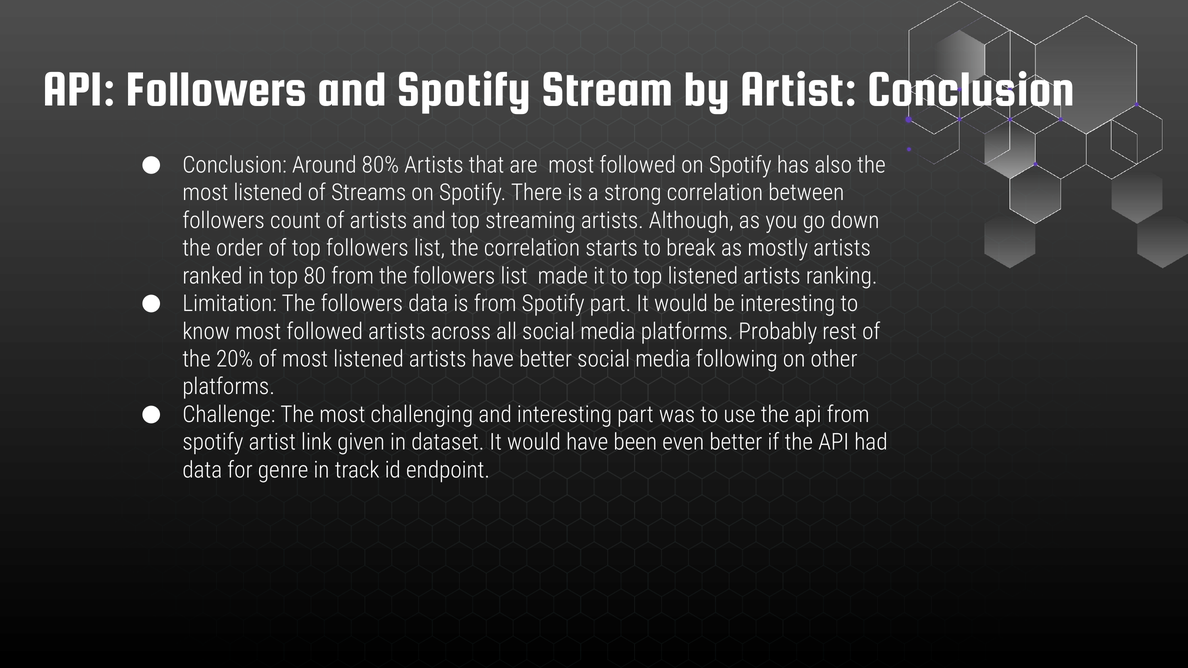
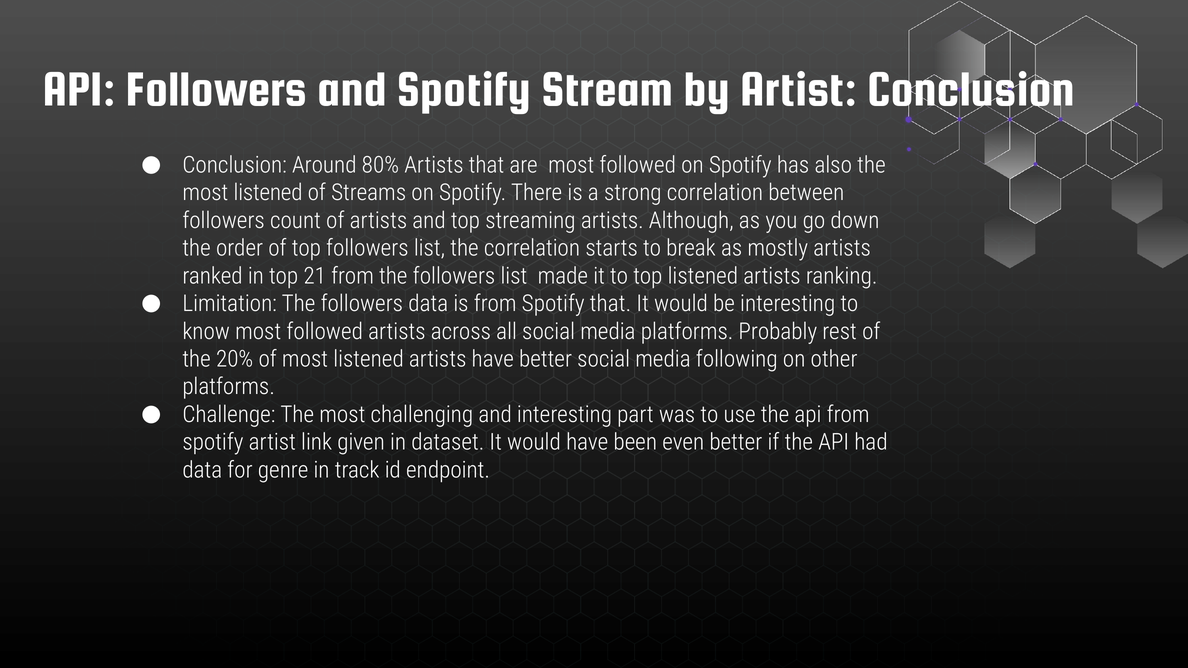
80: 80 -> 21 (315, 276)
Spotify part: part -> that (610, 304)
